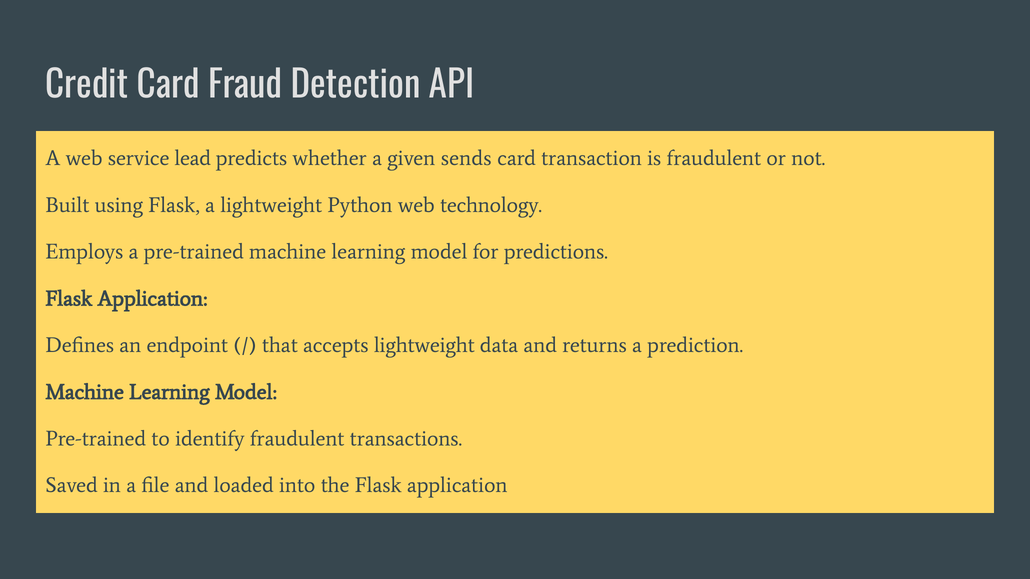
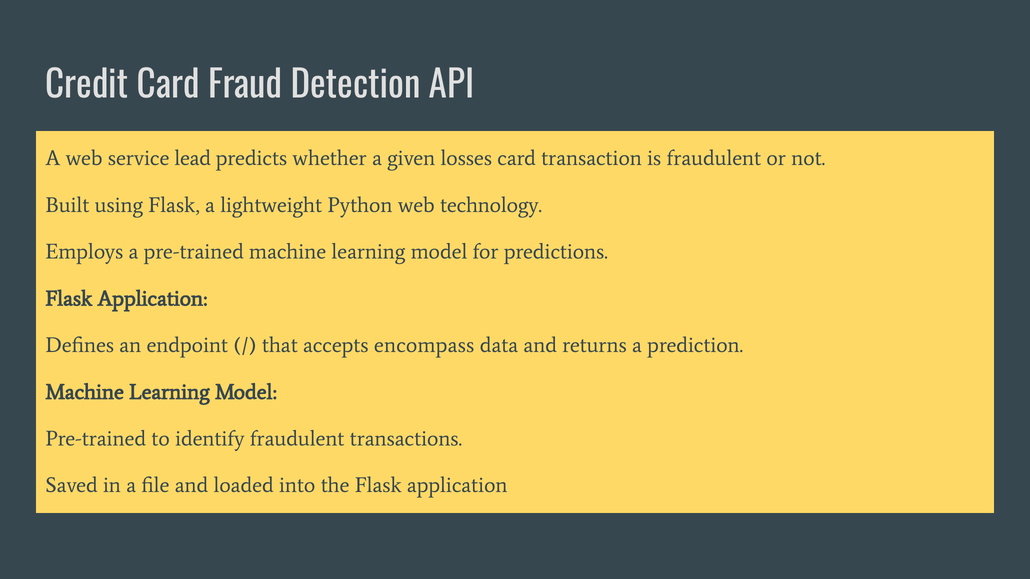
sends: sends -> losses (466, 158)
accepts lightweight: lightweight -> encompass (424, 345)
